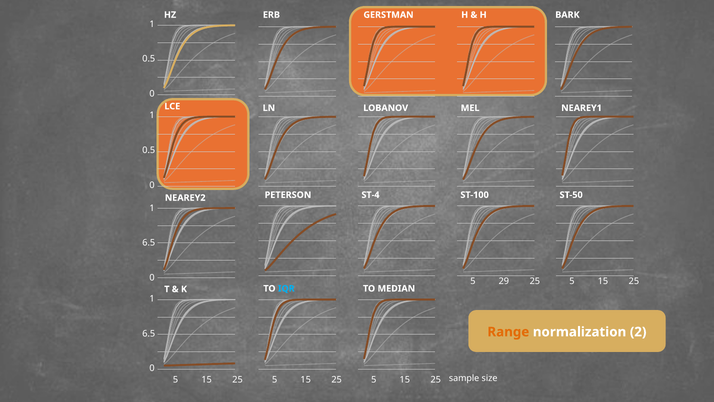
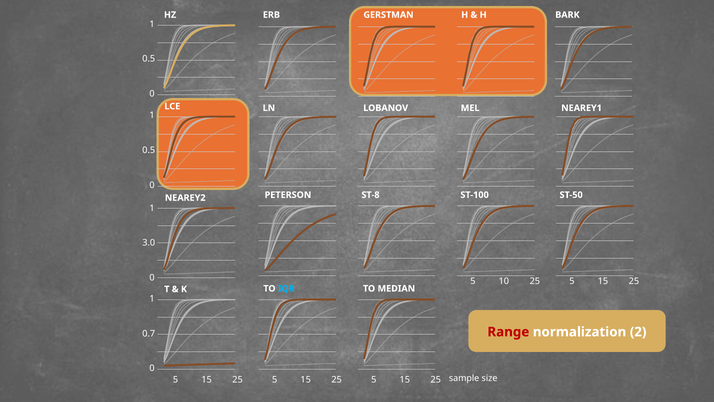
ST-4: ST-4 -> ST-8 (370, 195)
6.5: 6.5 -> 3.0 (149, 243)
29: 29 -> 10 (504, 281)
Range colour: orange -> red (508, 332)
6.5: 6.5 -> 0.7 (149, 333)
